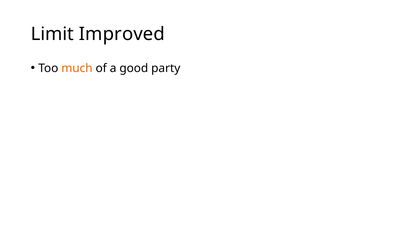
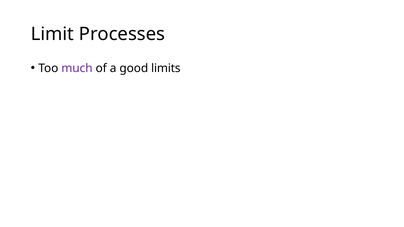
Improved: Improved -> Processes (122, 34)
much colour: orange -> purple (77, 68)
party: party -> limits (166, 68)
